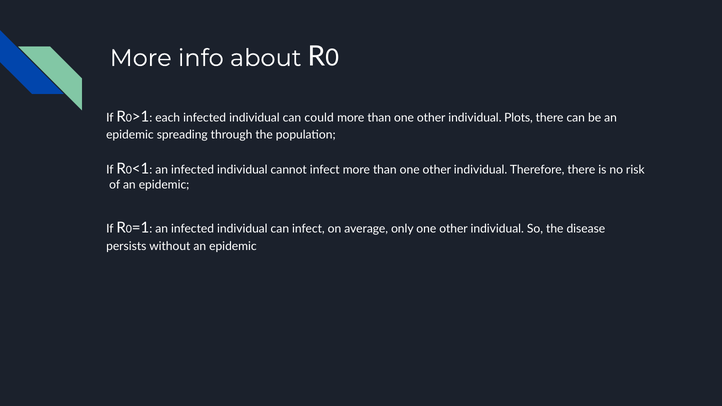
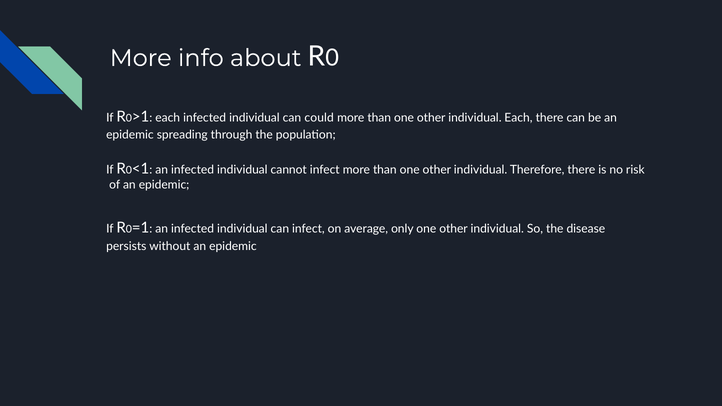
individual Plots: Plots -> Each (518, 118)
